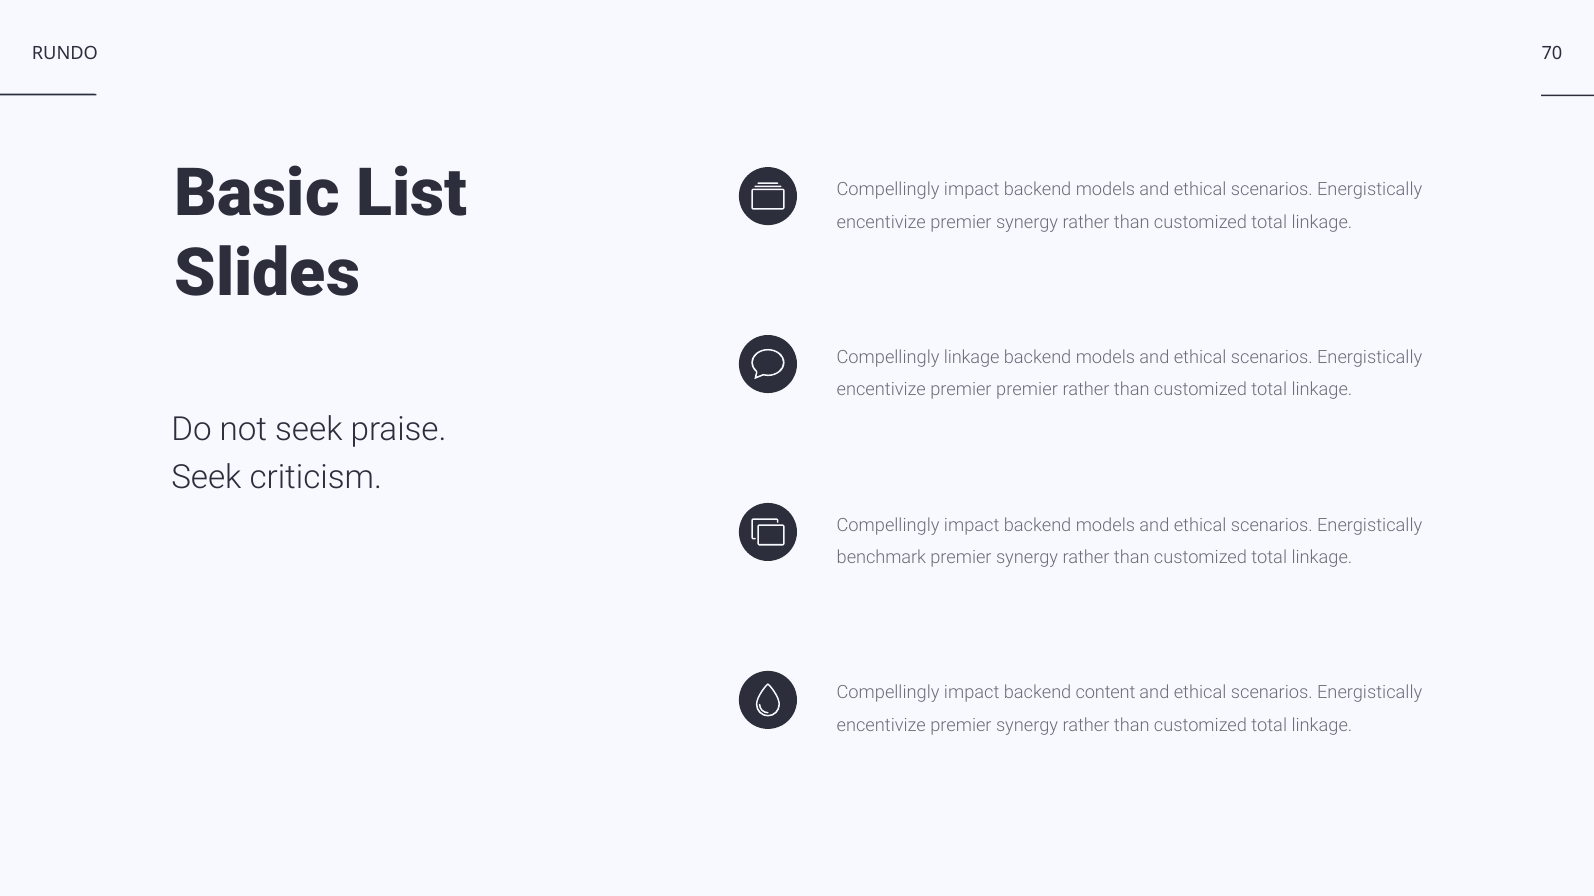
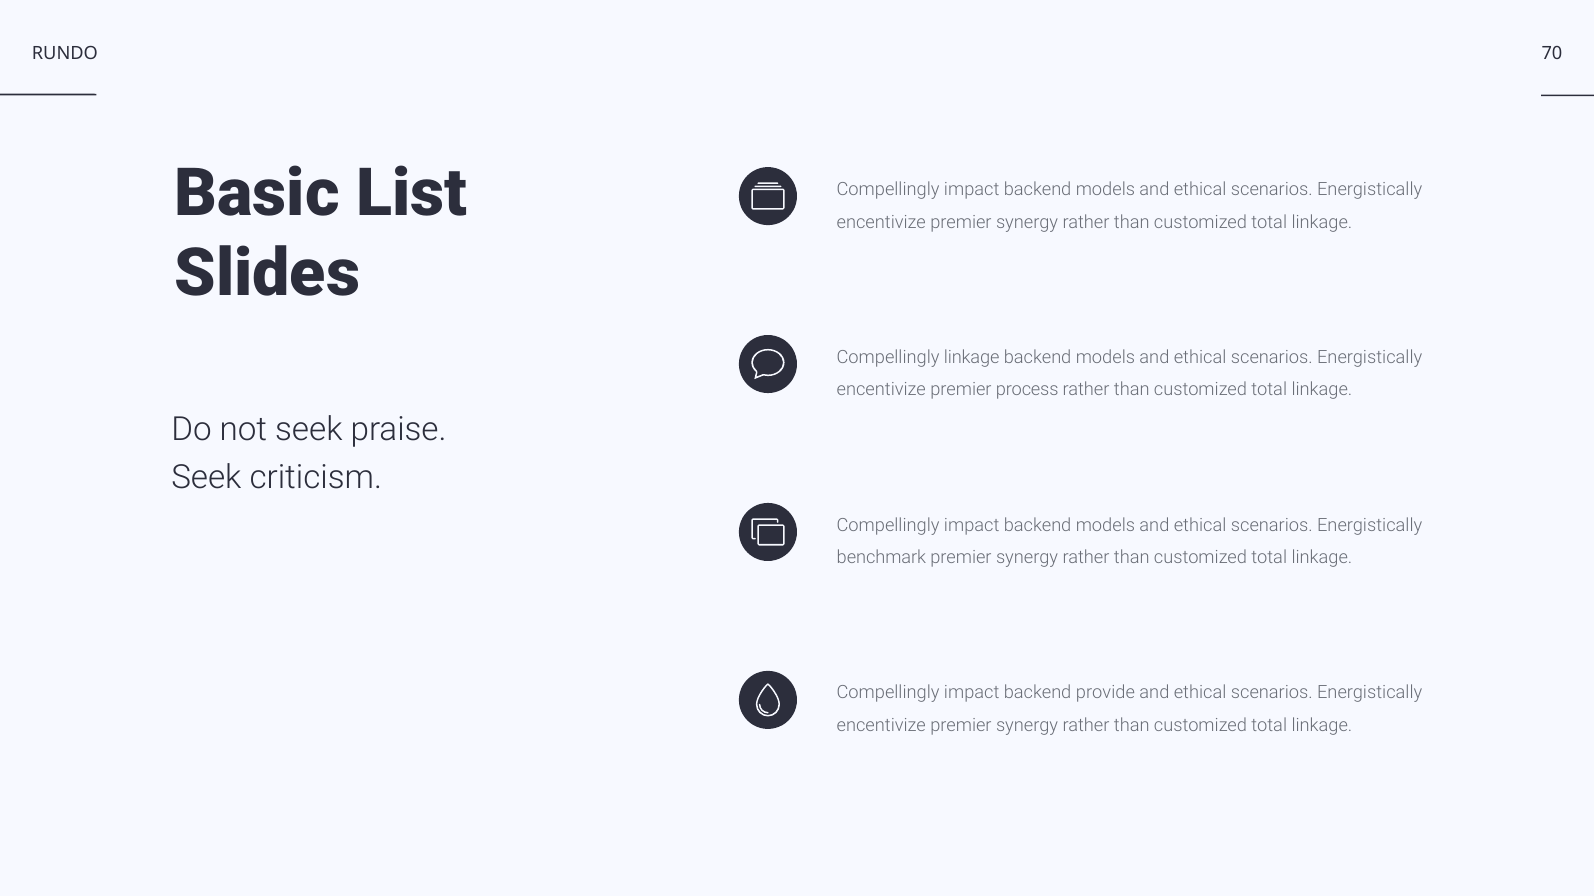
premier premier: premier -> process (1027, 390)
content: content -> provide (1105, 693)
